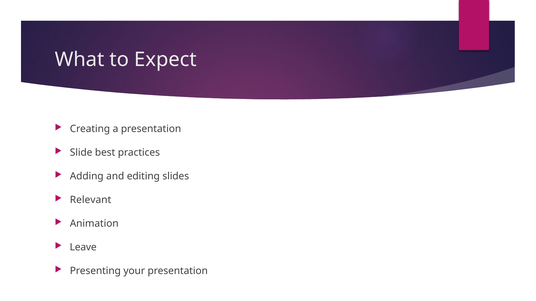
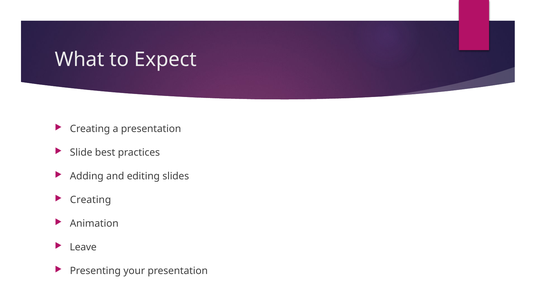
Relevant: Relevant -> Creating (91, 200)
